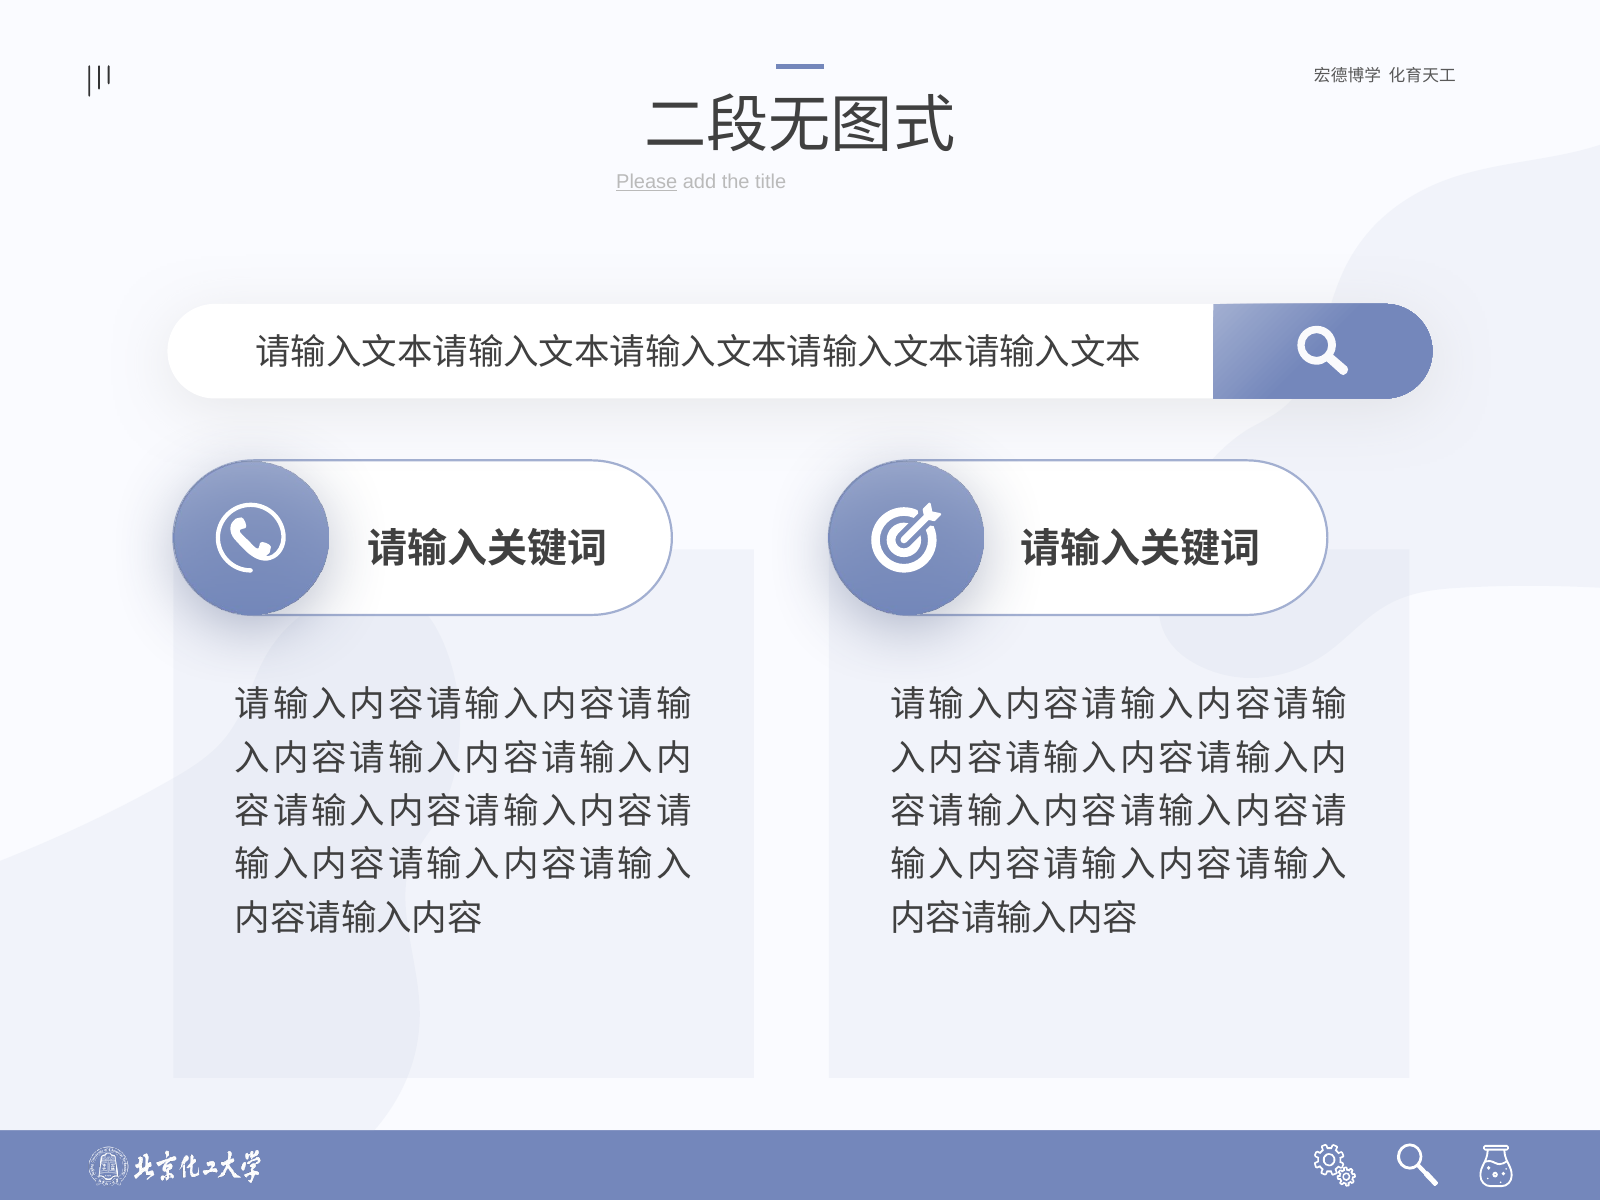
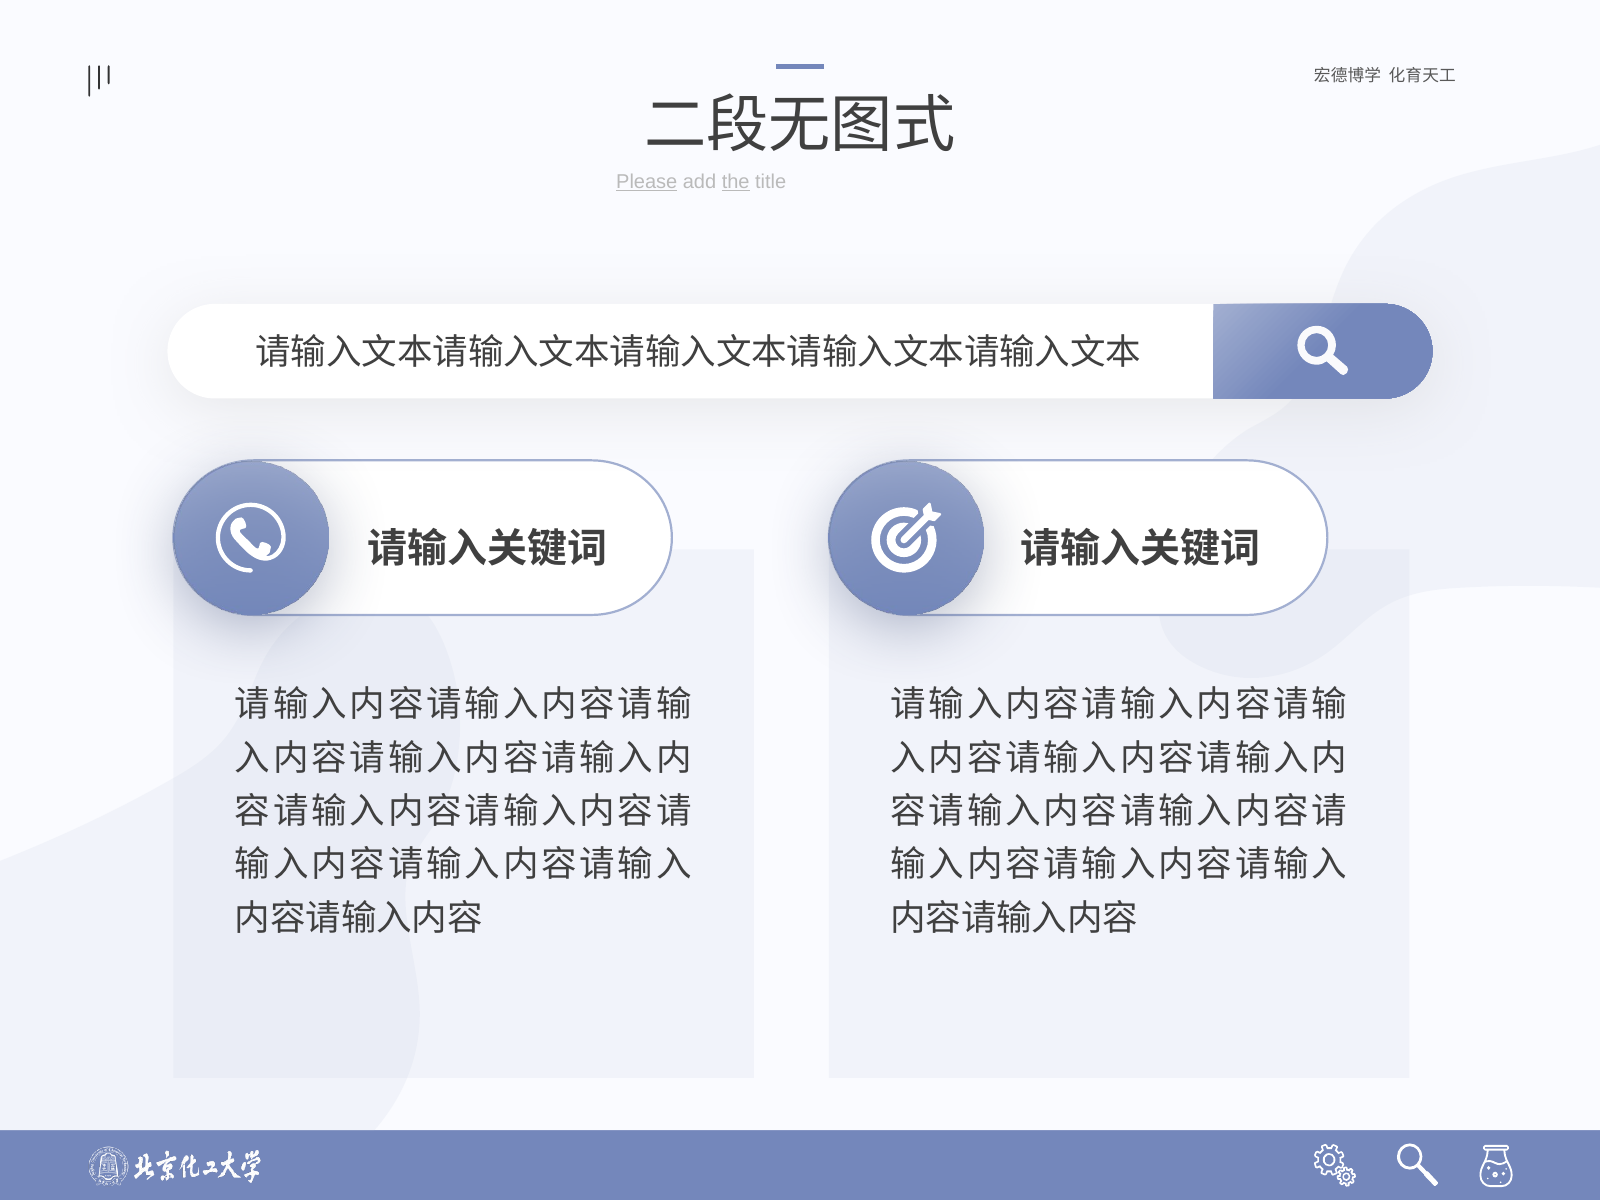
the underline: none -> present (736, 182)
